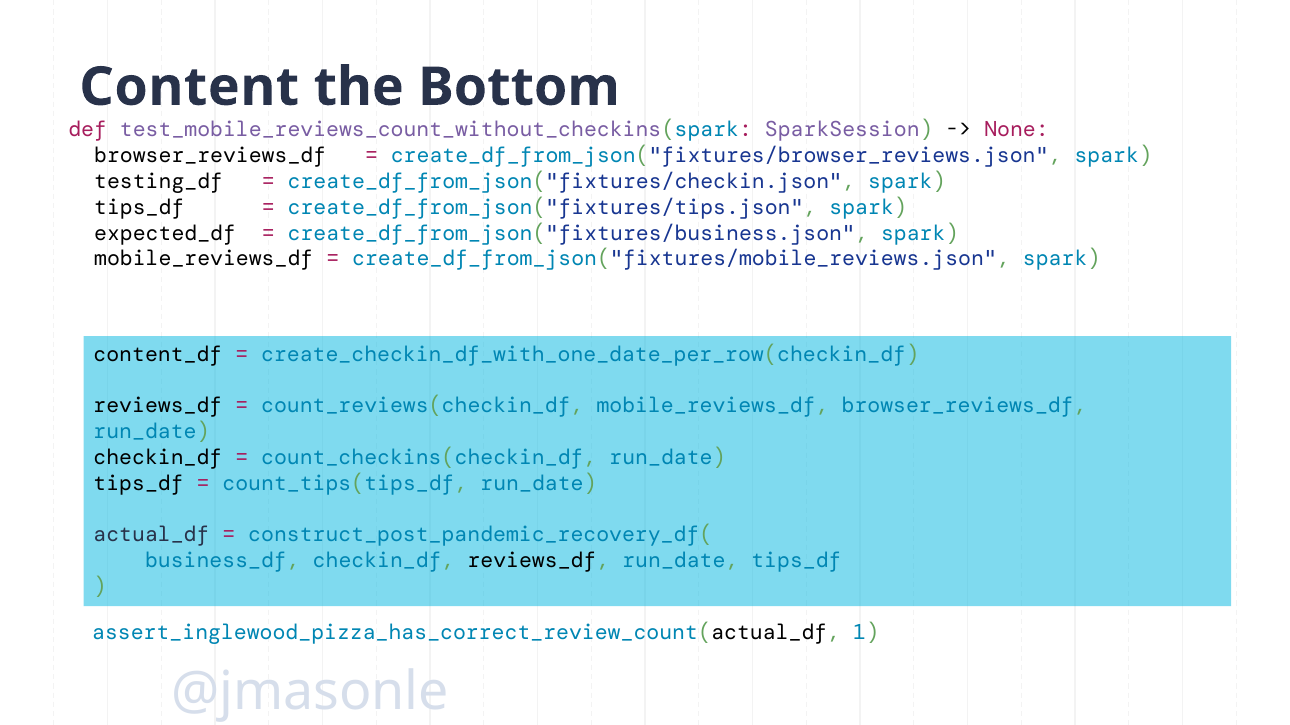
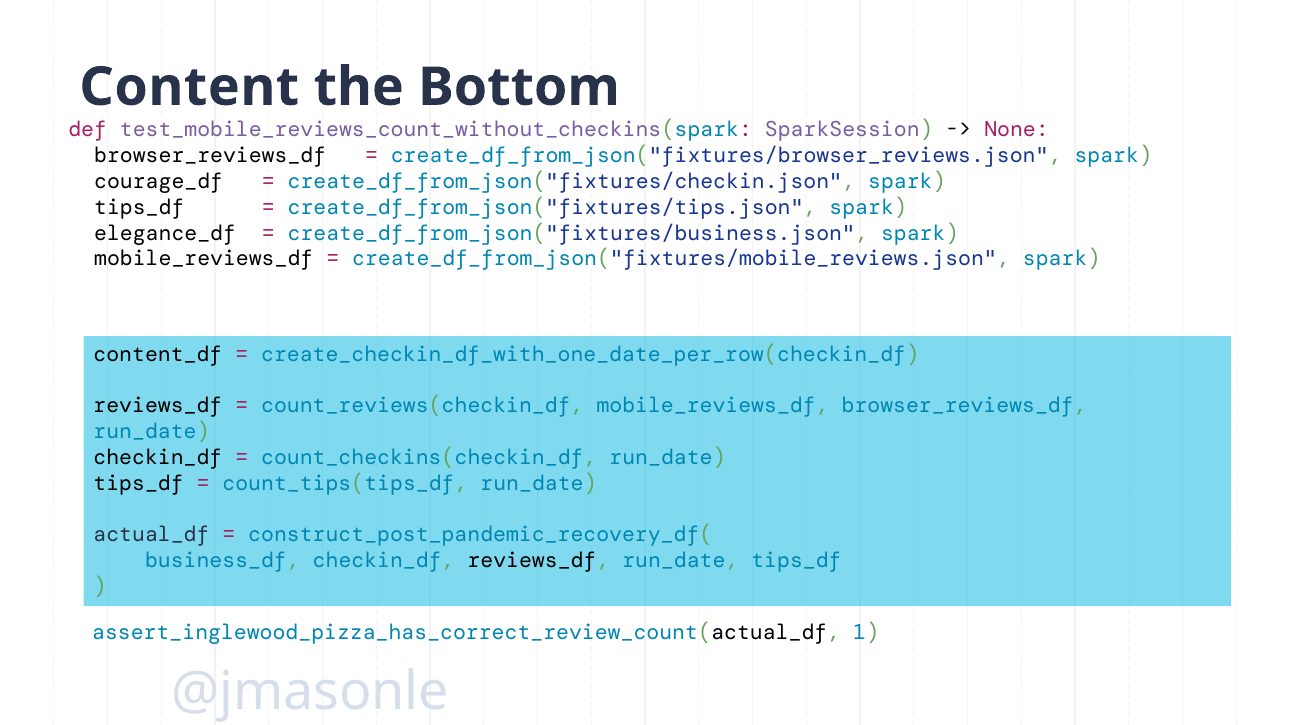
testing_df: testing_df -> courage_df (159, 182)
expected_df: expected_df -> elegance_df (165, 233)
